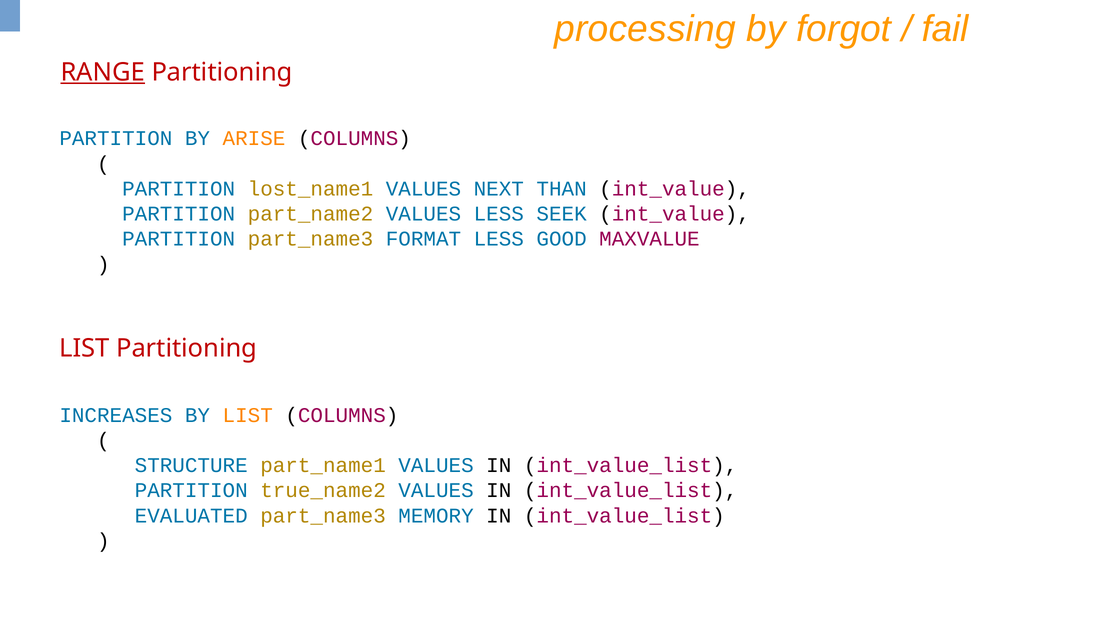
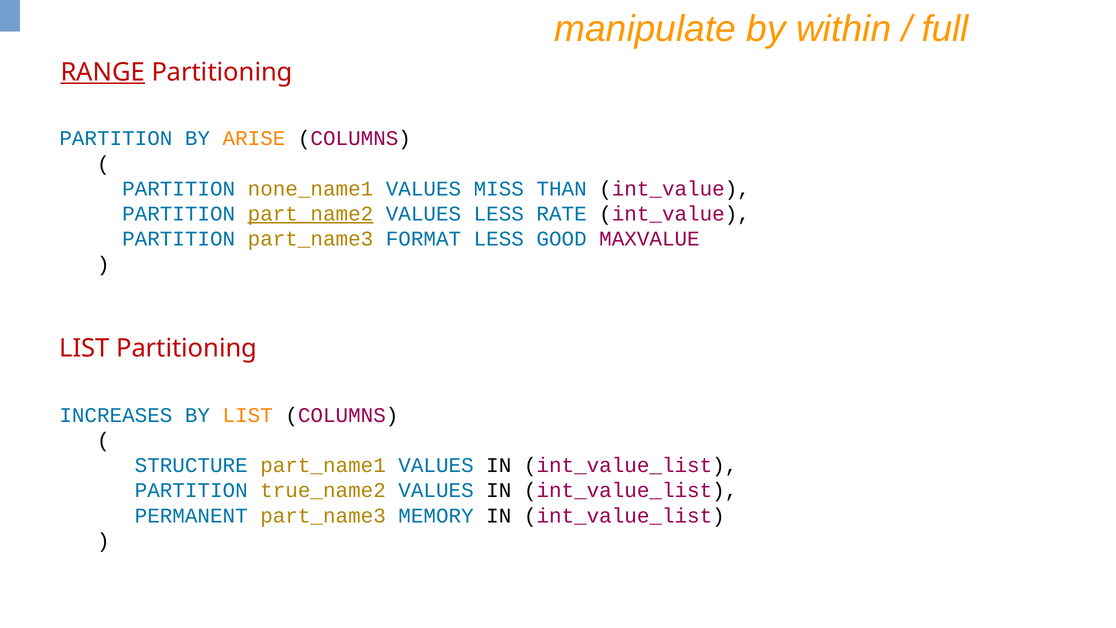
processing: processing -> manipulate (645, 29)
forgot: forgot -> within (844, 29)
fail: fail -> full (945, 29)
lost_name1: lost_name1 -> none_name1 (310, 189)
NEXT: NEXT -> MISS (499, 189)
part_name2 underline: none -> present (310, 214)
SEEK: SEEK -> RATE (562, 214)
EVALUATED: EVALUATED -> PERMANENT (191, 515)
